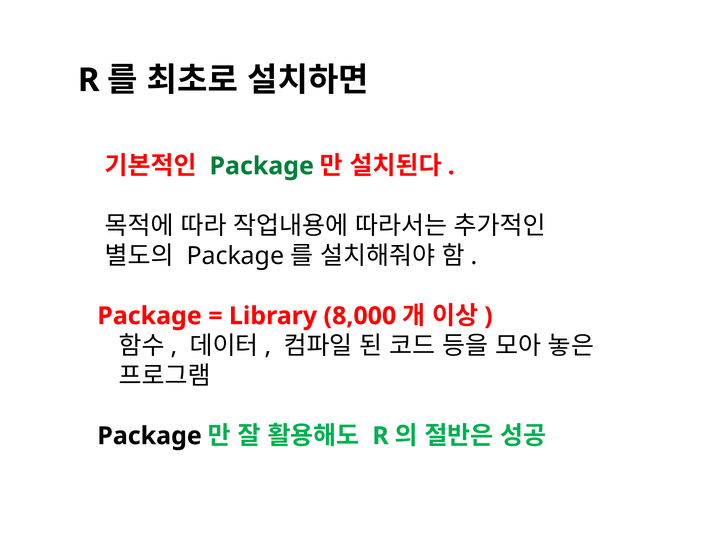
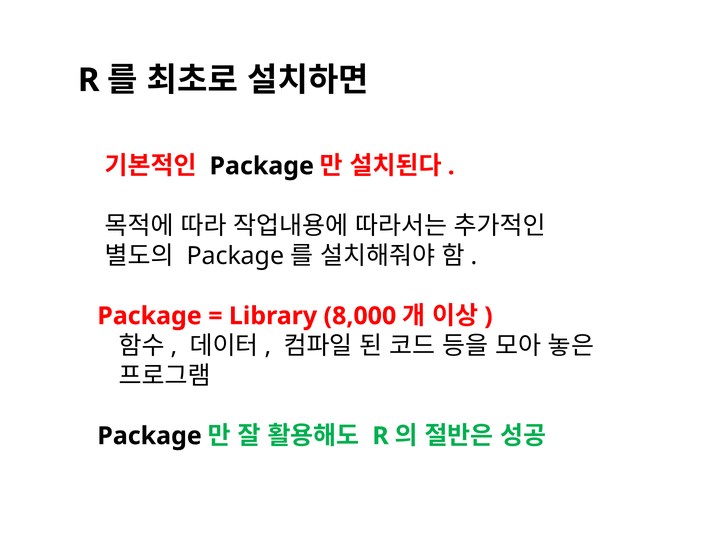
Package colour: green -> black (262, 166)
